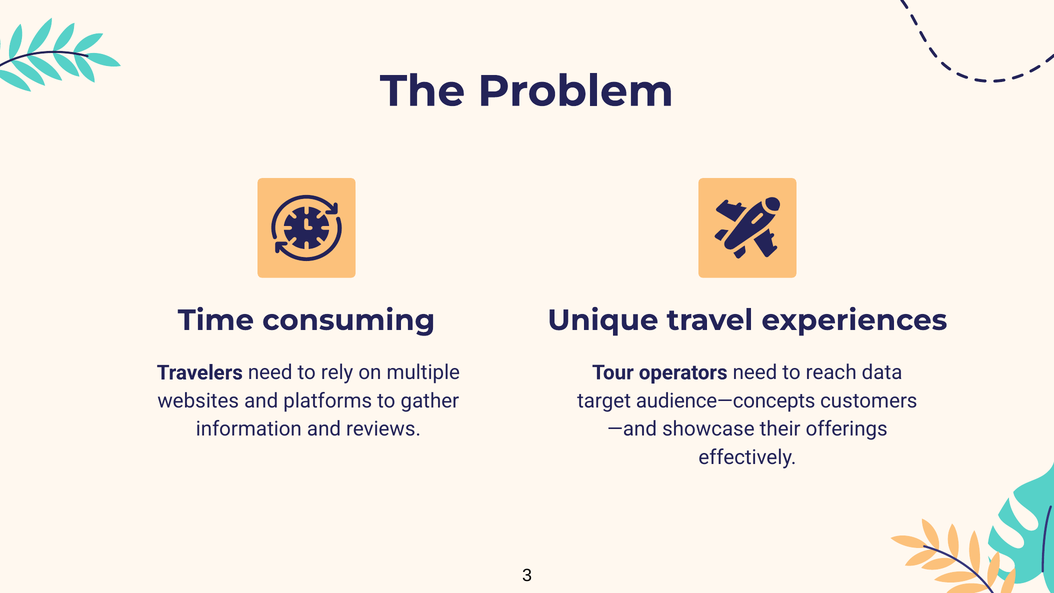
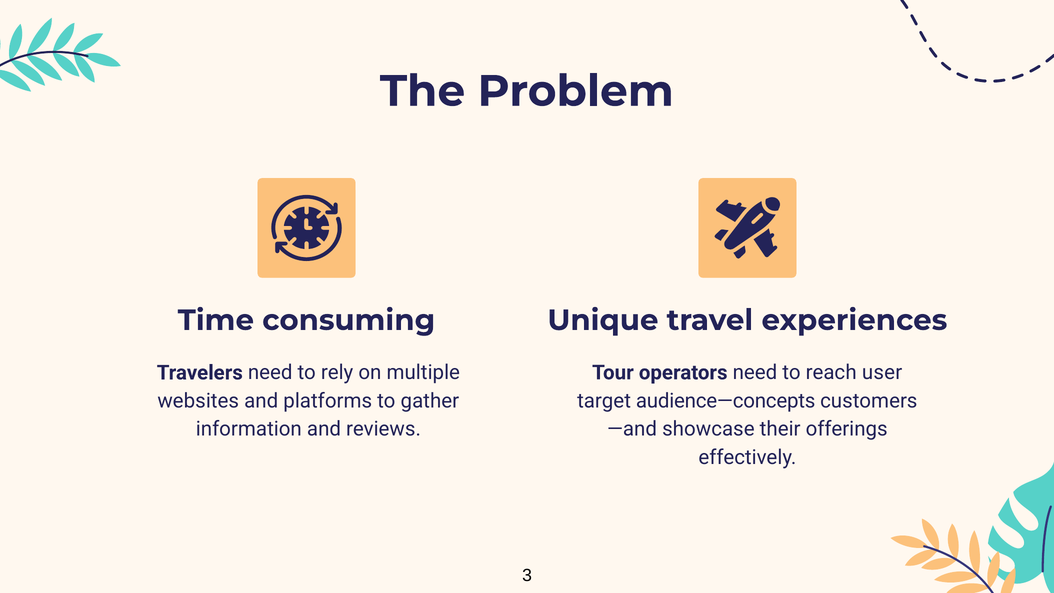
data: data -> user (882, 373)
